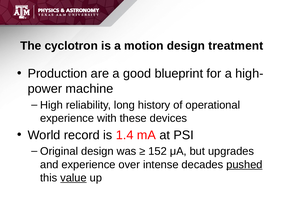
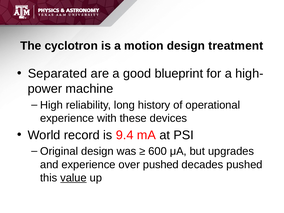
Production: Production -> Separated (57, 74)
1.4: 1.4 -> 9.4 (125, 135)
152: 152 -> 600 (158, 151)
over intense: intense -> pushed (161, 165)
pushed underline: present -> none (244, 165)
